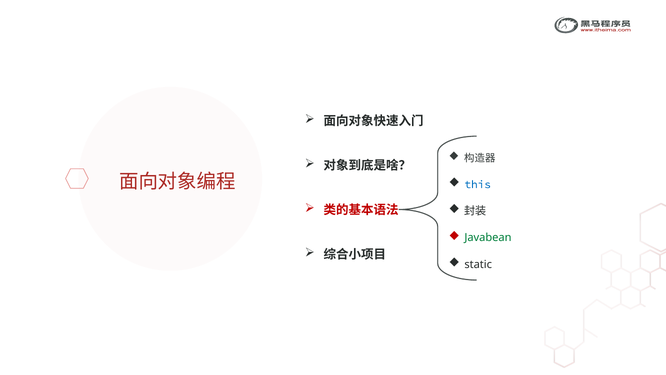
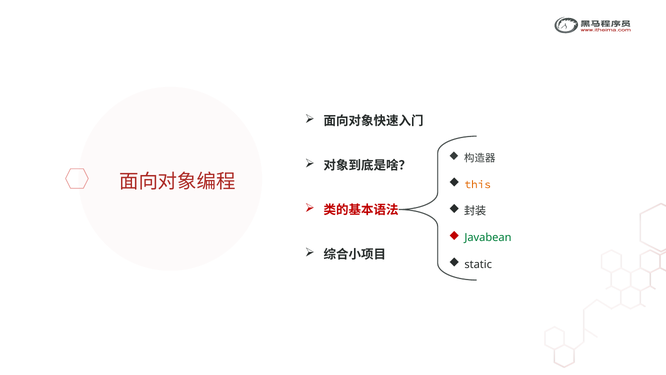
this colour: blue -> orange (478, 184)
